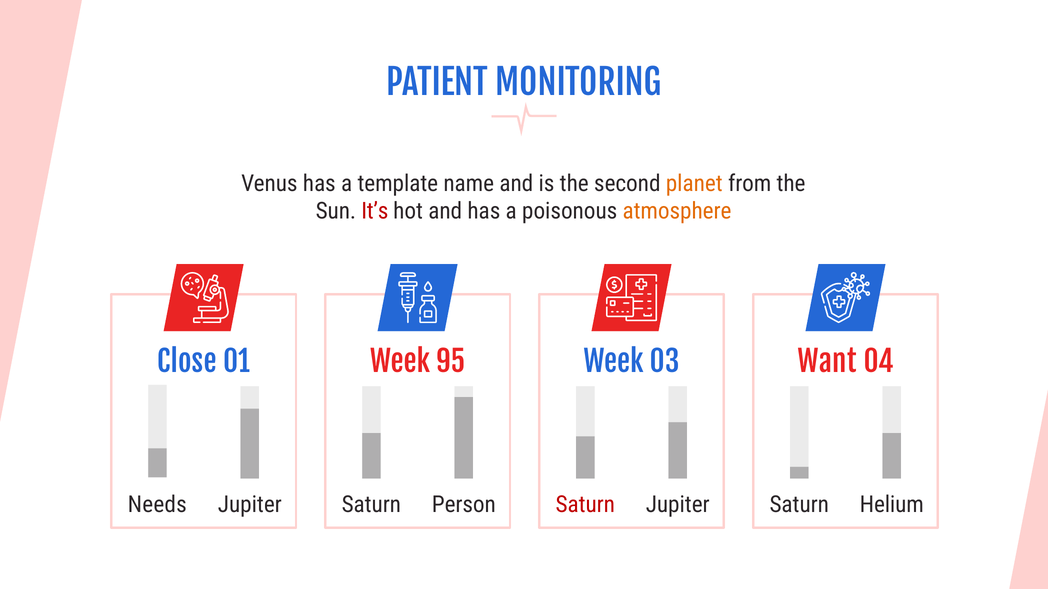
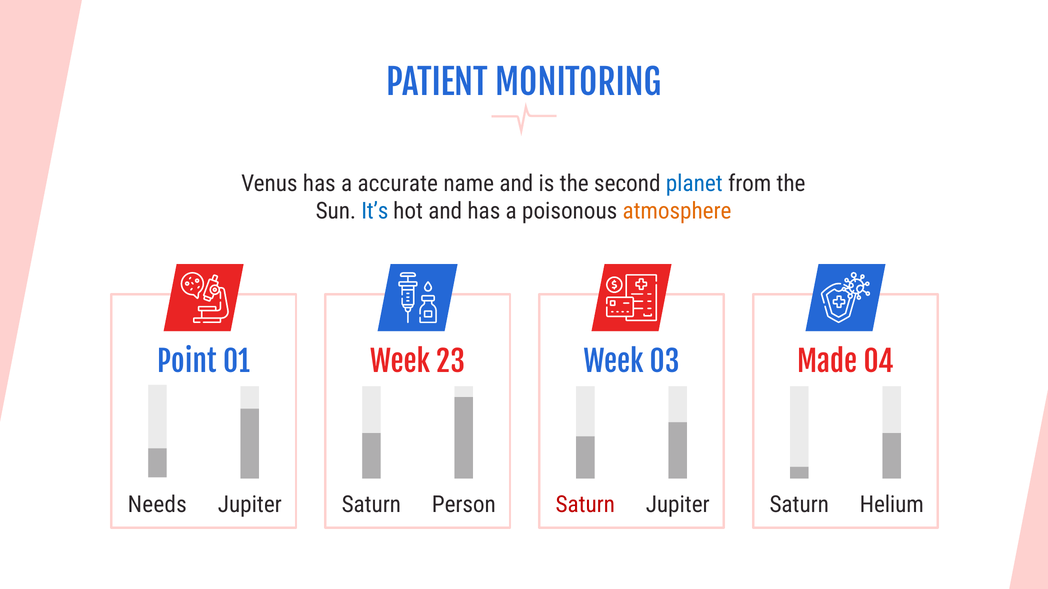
template: template -> accurate (398, 184)
planet colour: orange -> blue (694, 184)
It’s colour: red -> blue (375, 211)
Close: Close -> Point (187, 363)
95: 95 -> 23 (451, 363)
Want: Want -> Made (827, 363)
